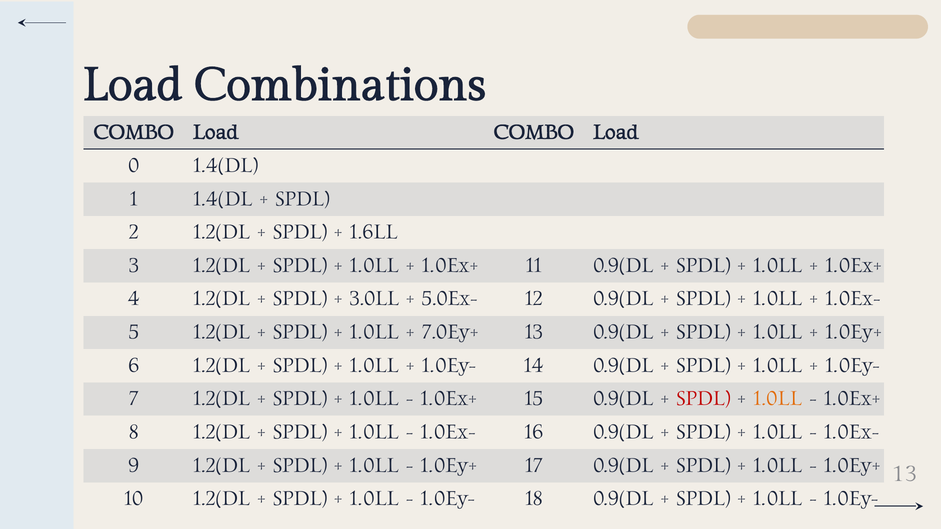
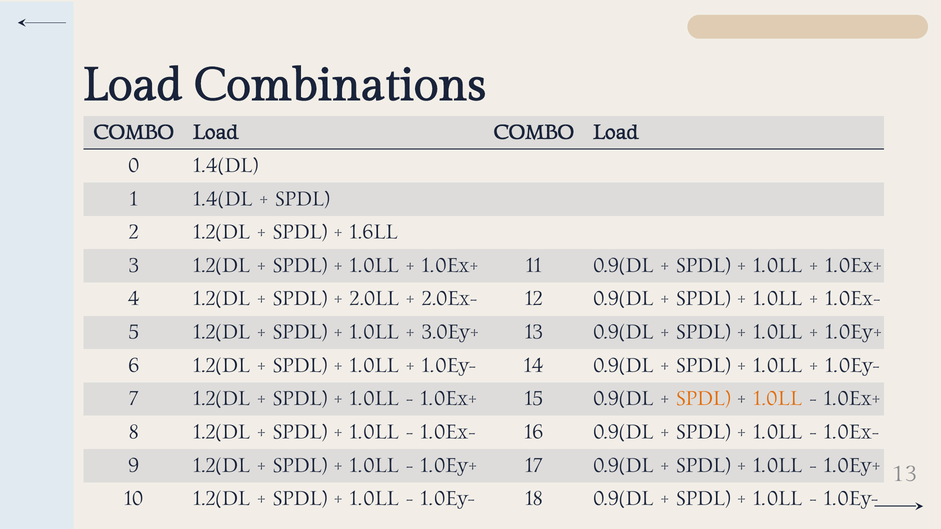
3.0LL: 3.0LL -> 2.0LL (374, 299)
5.0Ex-: 5.0Ex- -> 2.0Ex- (450, 299)
7.0Ey+: 7.0Ey+ -> 3.0Ey+ (450, 332)
SPDL colour: red -> orange (703, 399)
